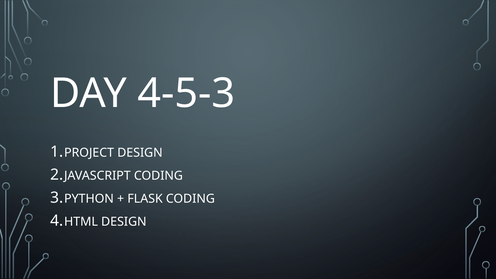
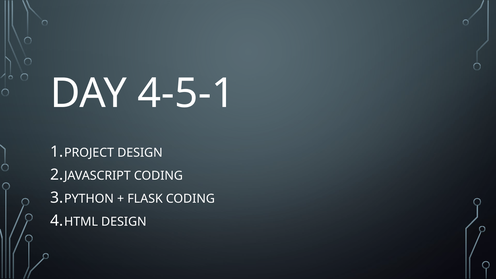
4-5-3: 4-5-3 -> 4-5-1 (186, 93)
